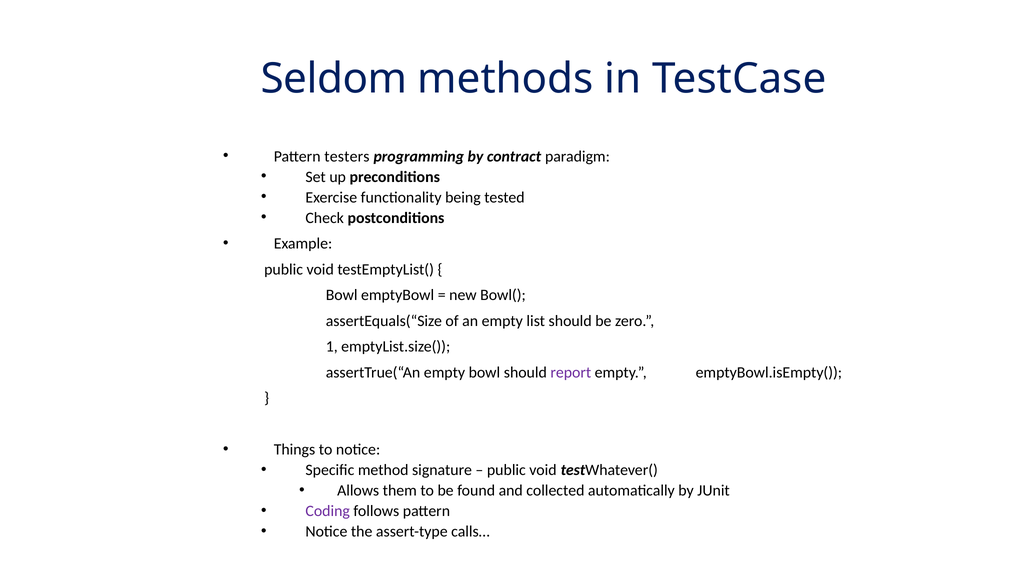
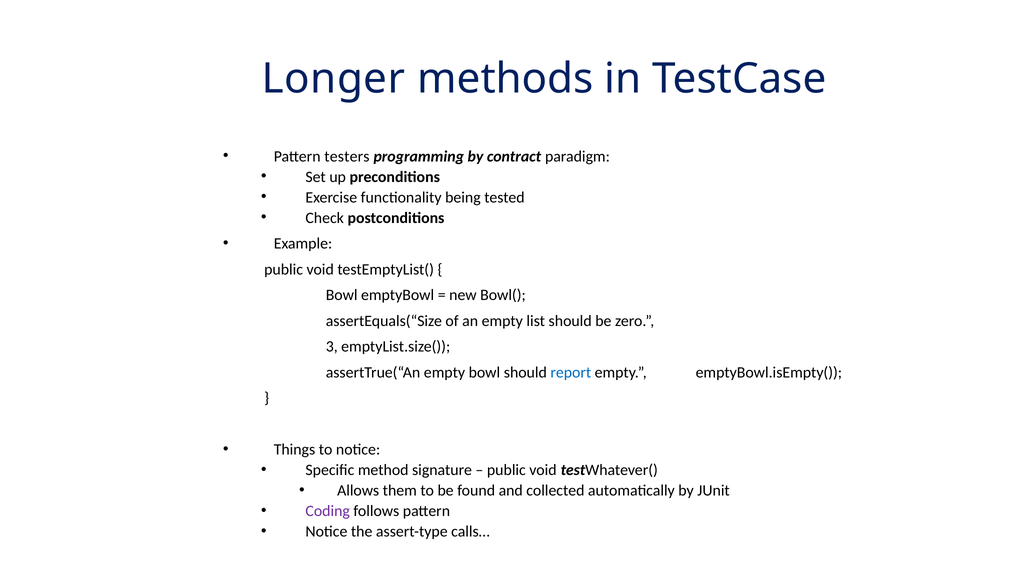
Seldom: Seldom -> Longer (334, 79)
1: 1 -> 3 (332, 347)
report colour: purple -> blue (571, 373)
